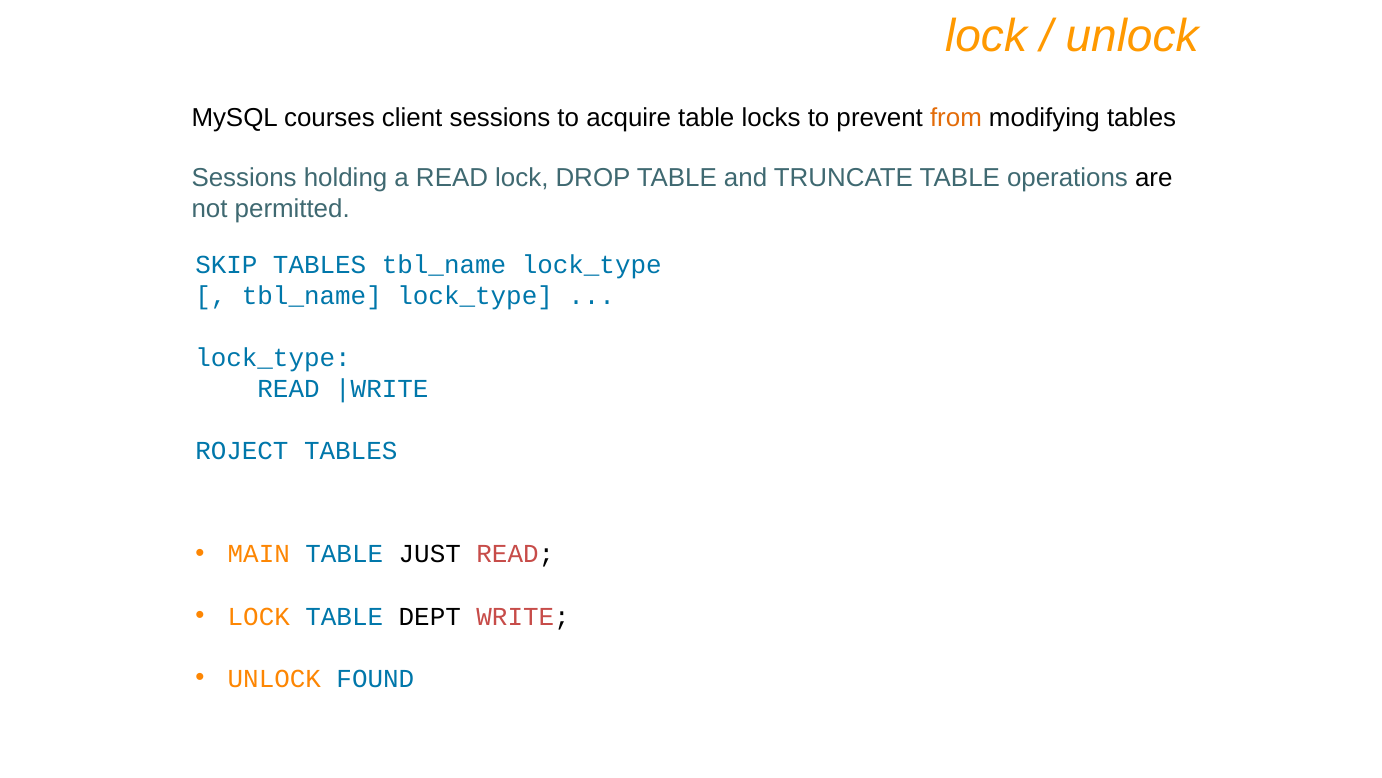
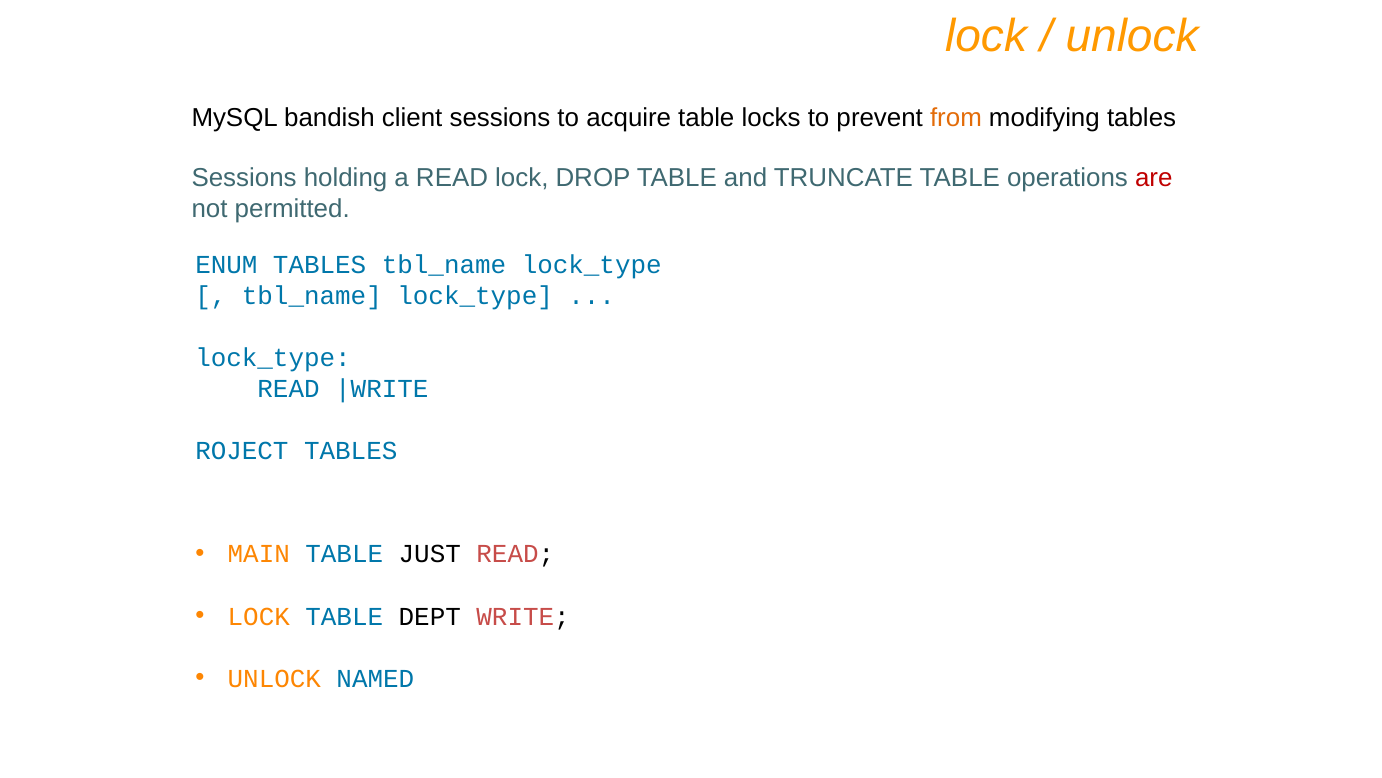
courses: courses -> bandish (329, 117)
are colour: black -> red (1154, 178)
SKIP: SKIP -> ENUM (226, 264)
FOUND: FOUND -> NAMED (375, 678)
